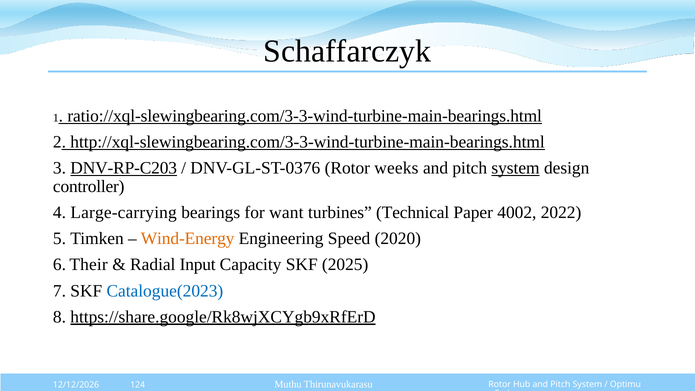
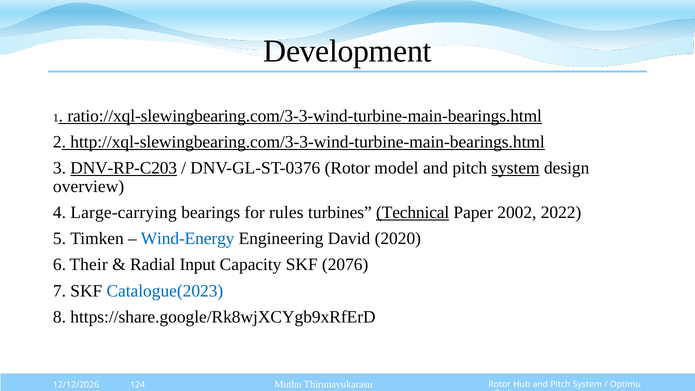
Schaffarczyk: Schaffarczyk -> Development (348, 51)
weeks: weeks -> model (396, 168)
controller: controller -> overview (89, 187)
want: want -> rules (286, 213)
Technical underline: none -> present (413, 213)
4002: 4002 -> 2002 (517, 213)
Wind-Energy colour: orange -> blue (188, 239)
Speed: Speed -> David (349, 239)
2025: 2025 -> 2076 (345, 265)
https://share.google/Rk8wjXCYgb9xRfErD underline: present -> none (223, 317)
